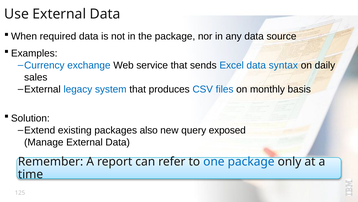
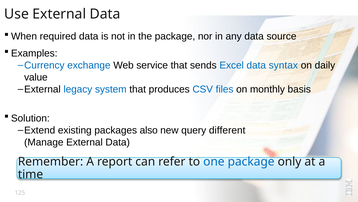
sales: sales -> value (36, 77)
exposed: exposed -> different (227, 130)
